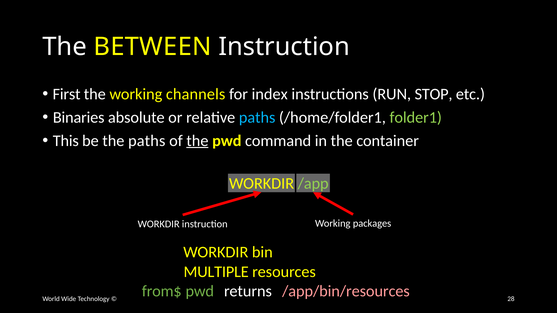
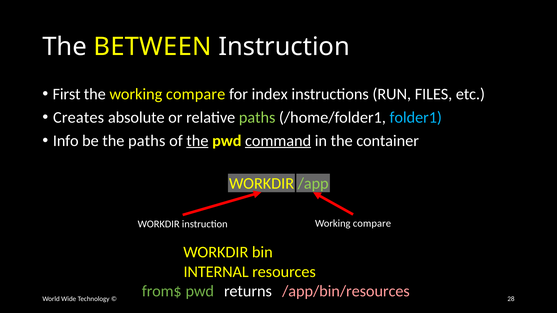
the working channels: channels -> compare (196, 94)
STOP: STOP -> FILES (434, 94)
Binaries: Binaries -> Creates (79, 117)
paths colour: light blue -> light green (257, 117)
folder1 colour: light green -> light blue (416, 117)
This: This -> Info (66, 141)
command underline: none -> present (278, 141)
instruction Working packages: packages -> compare (372, 224)
MULTIPLE: MULTIPLE -> INTERNAL (216, 272)
